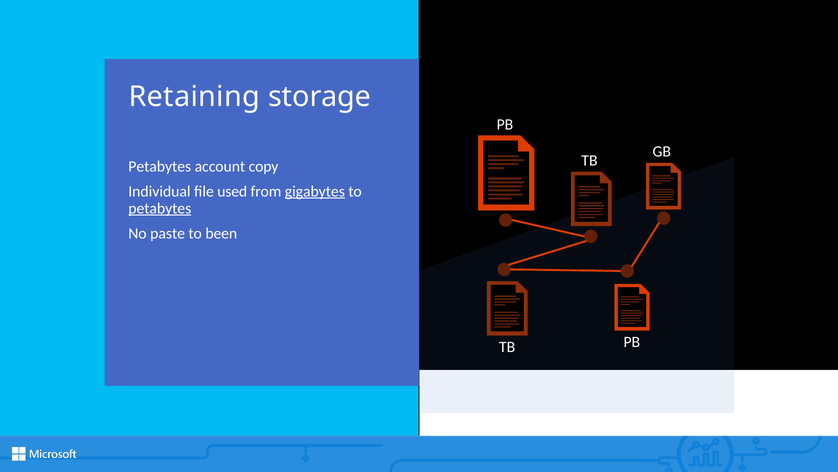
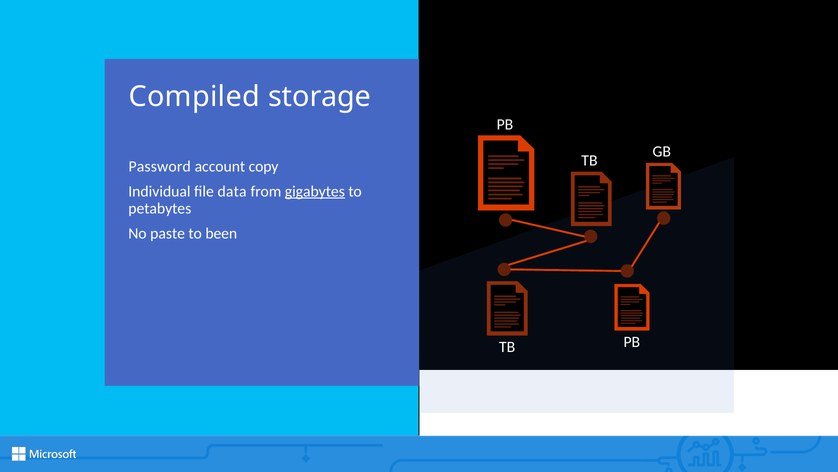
Retaining: Retaining -> Compiled (194, 97)
Petabytes: Petabytes -> Password (160, 166)
used: used -> data (232, 191)
petabytes underline: present -> none (160, 208)
